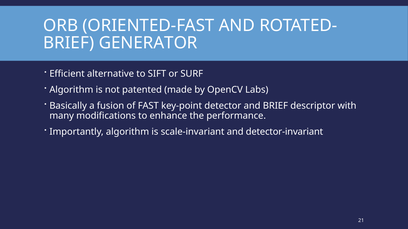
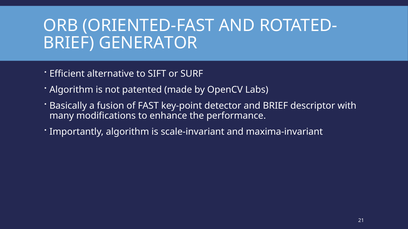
detector-invariant: detector-invariant -> maxima-invariant (284, 132)
